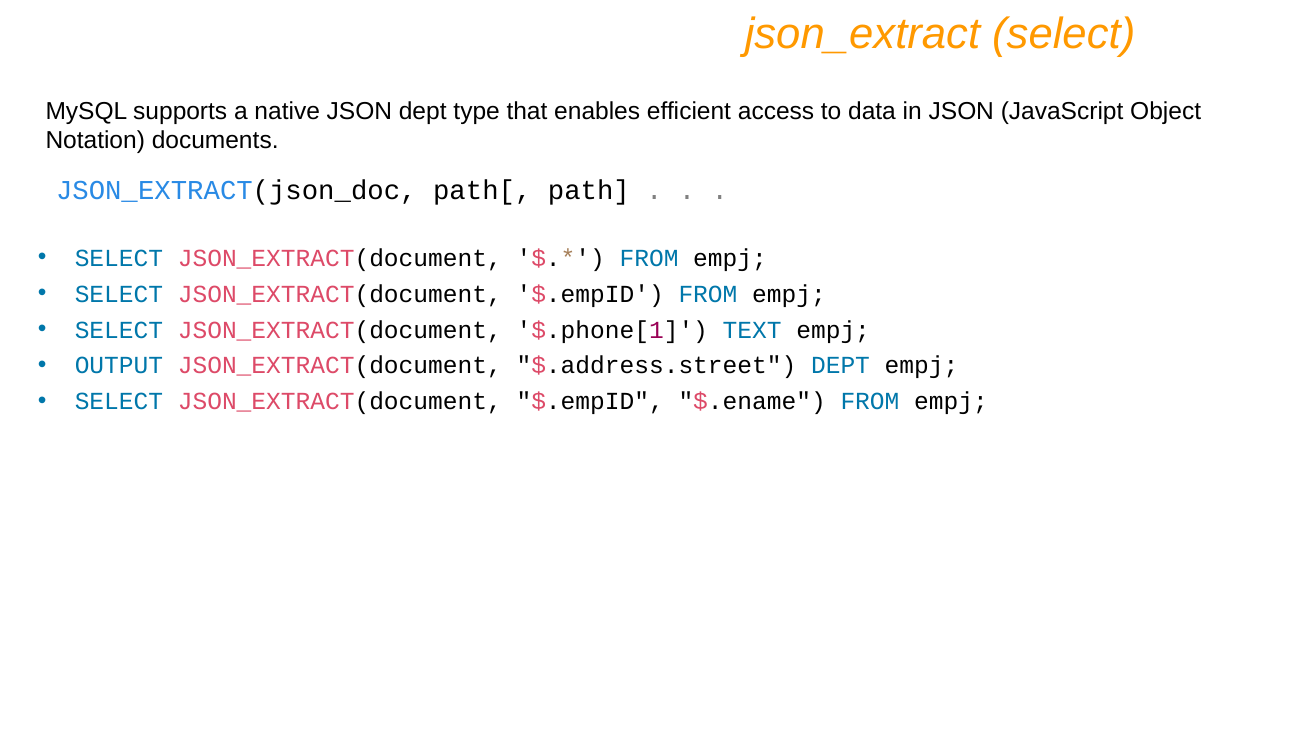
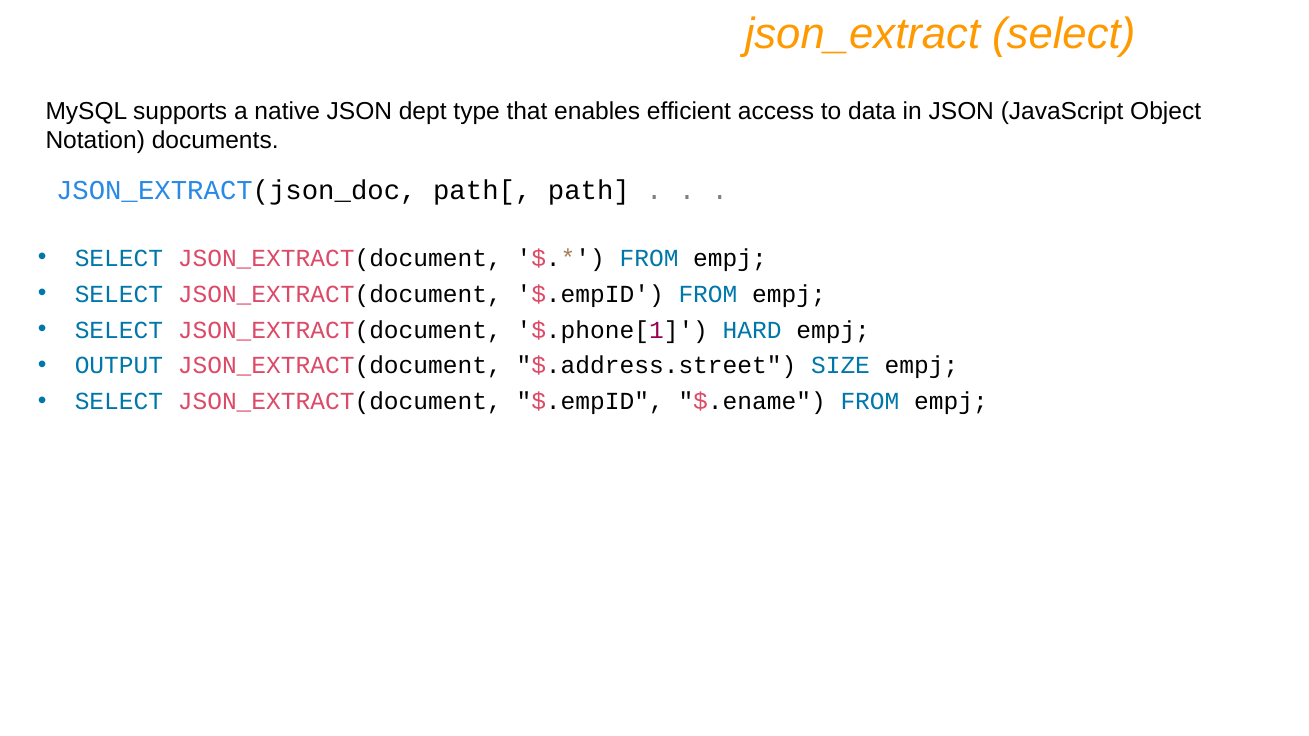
TEXT: TEXT -> HARD (752, 330)
$.address.street DEPT: DEPT -> SIZE (841, 366)
